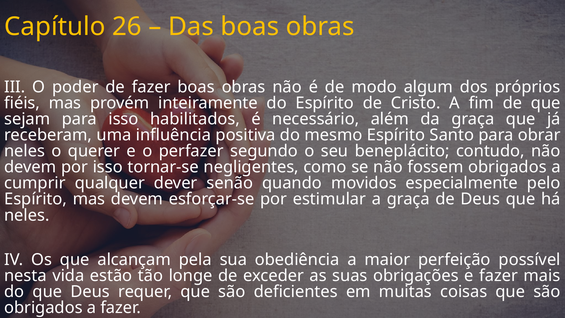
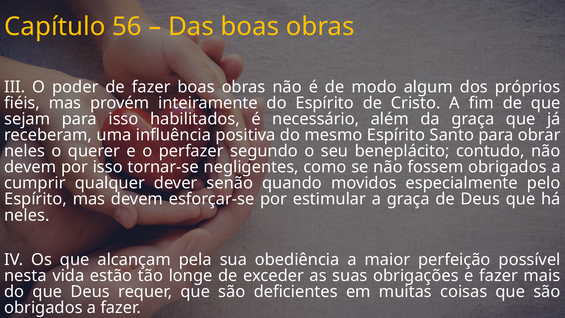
26: 26 -> 56 (127, 26)
